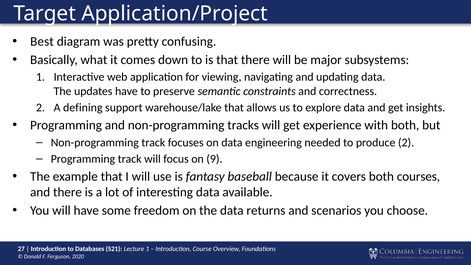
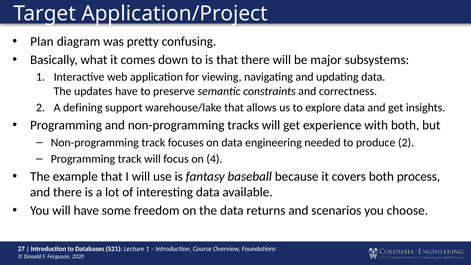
Best: Best -> Plan (42, 42)
9: 9 -> 4 (214, 159)
courses: courses -> process (418, 177)
